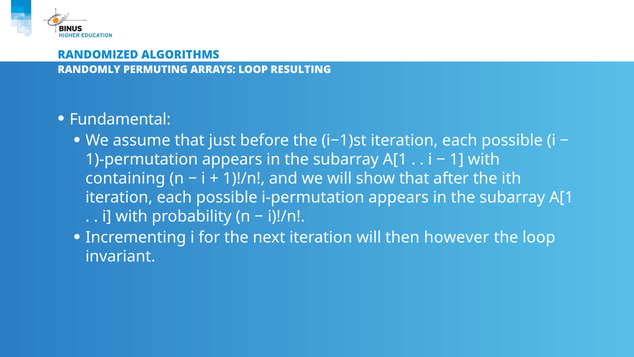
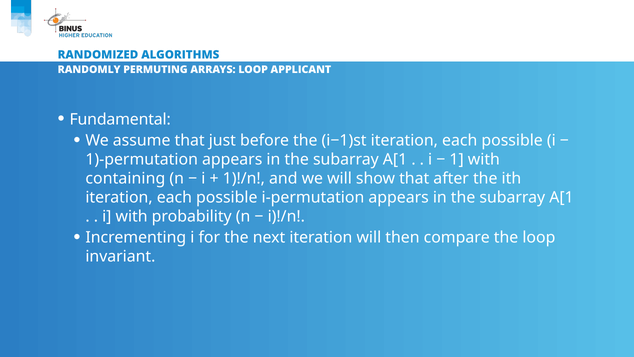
RESULTING: RESULTING -> APPLICANT (301, 70)
however: however -> compare (457, 237)
